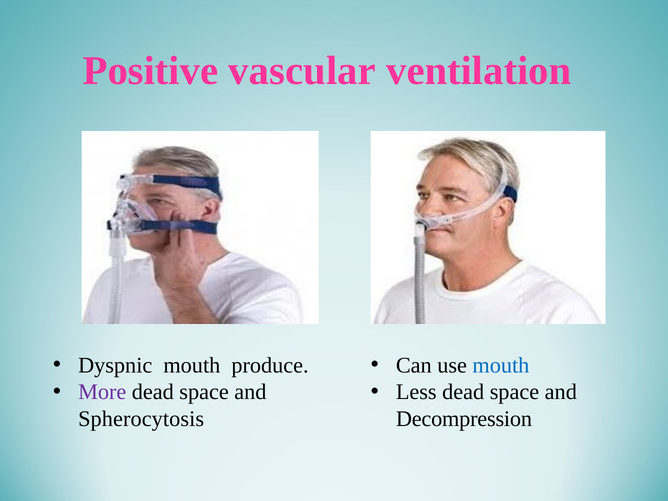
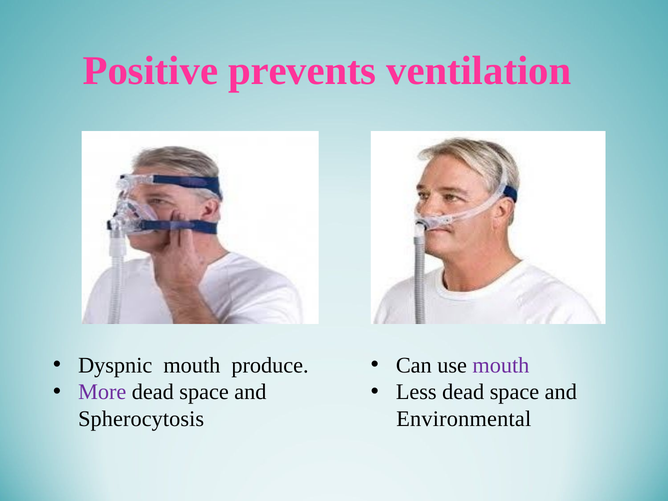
vascular: vascular -> prevents (302, 71)
mouth colour: blue -> purple (501, 365)
Decompression: Decompression -> Environmental (464, 419)
